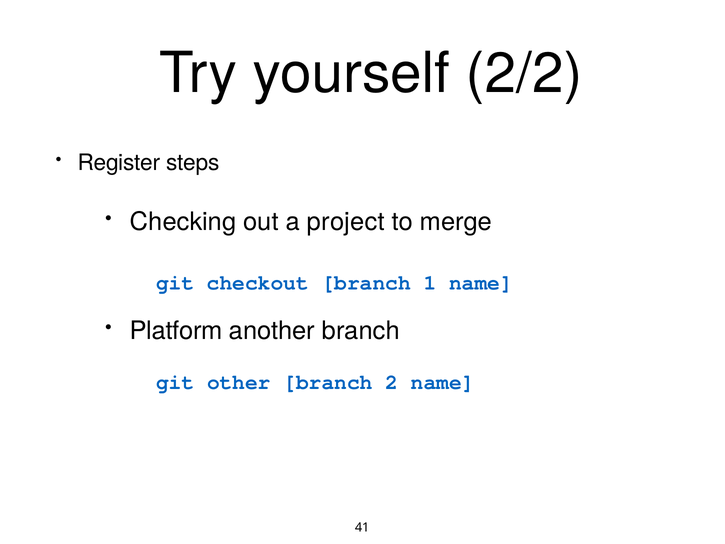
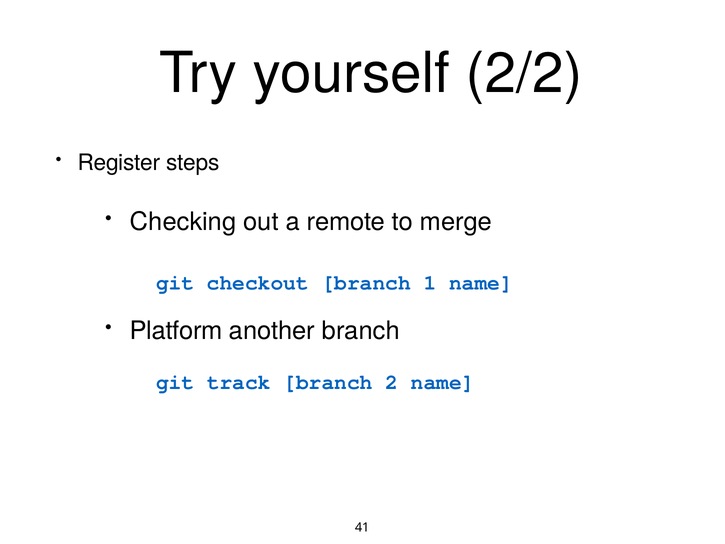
project: project -> remote (346, 222)
other: other -> track (239, 382)
